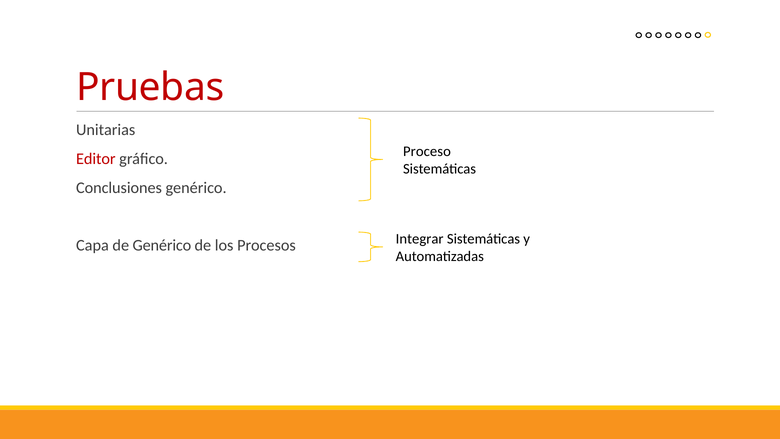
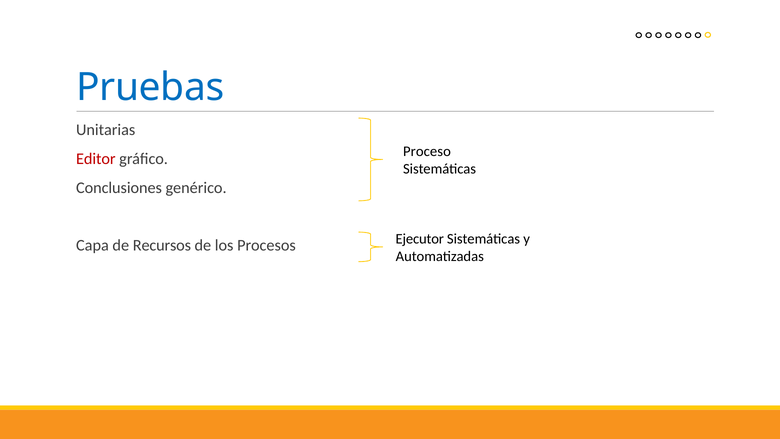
Pruebas colour: red -> blue (150, 87)
Integrar: Integrar -> Ejecutor (420, 239)
de Genérico: Genérico -> Recursos (162, 245)
